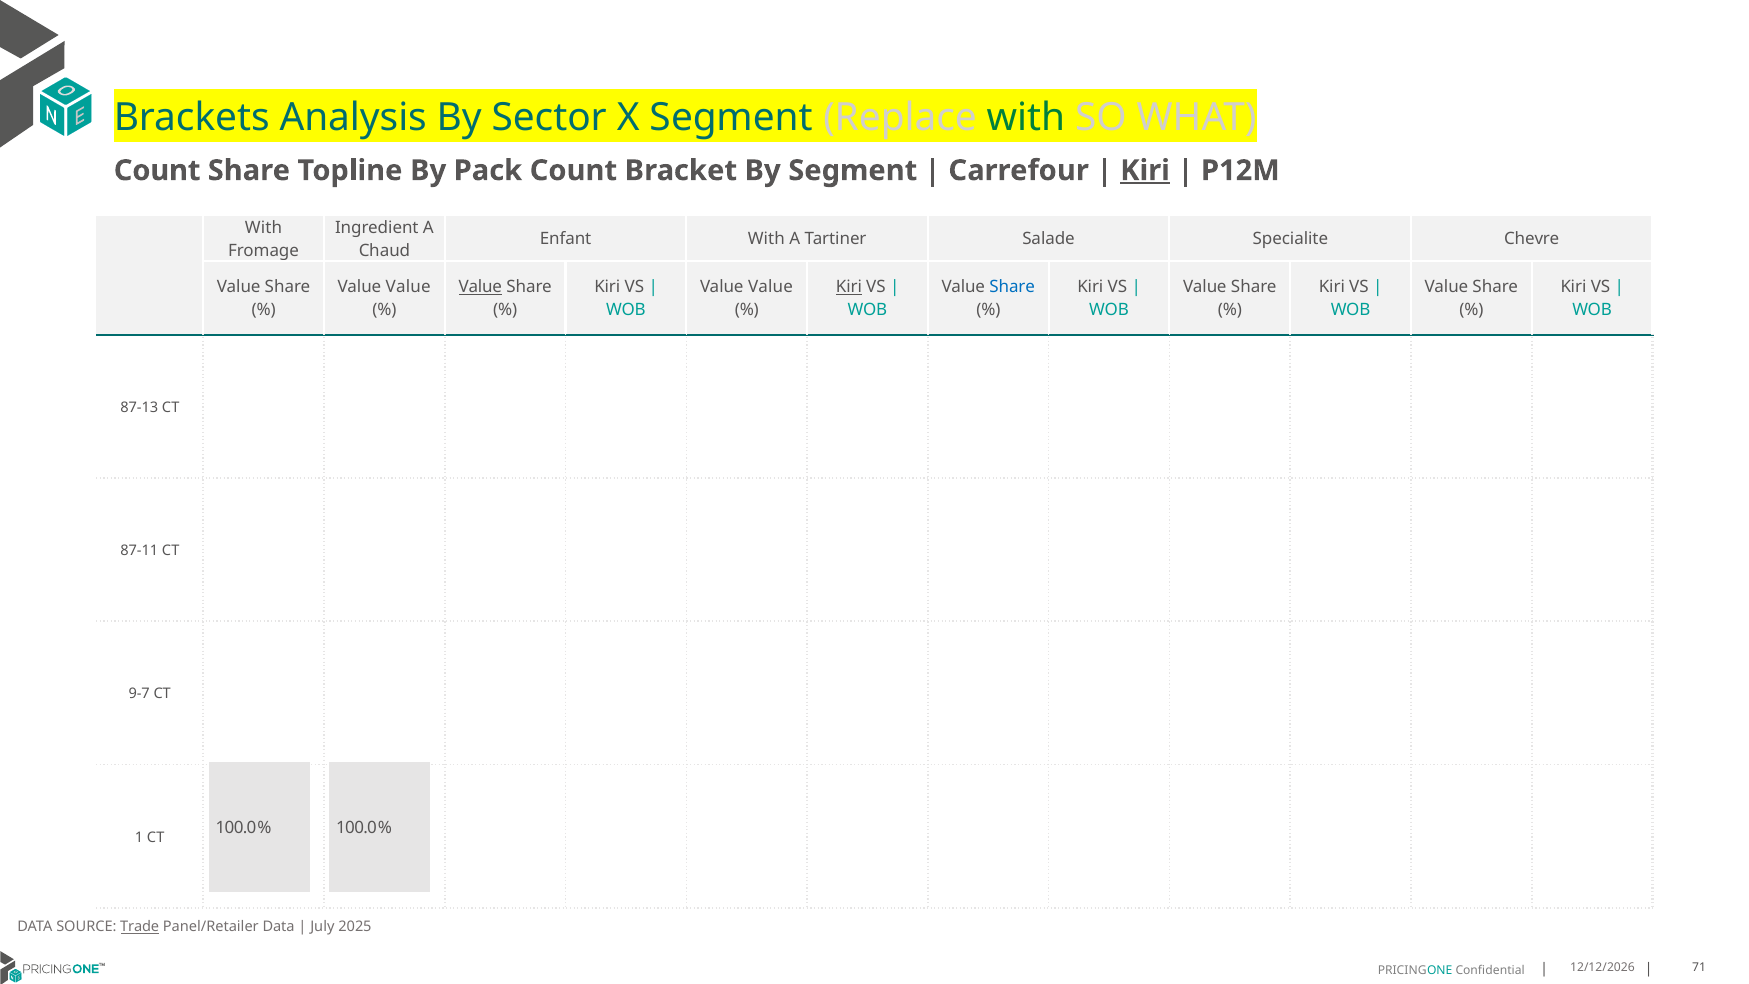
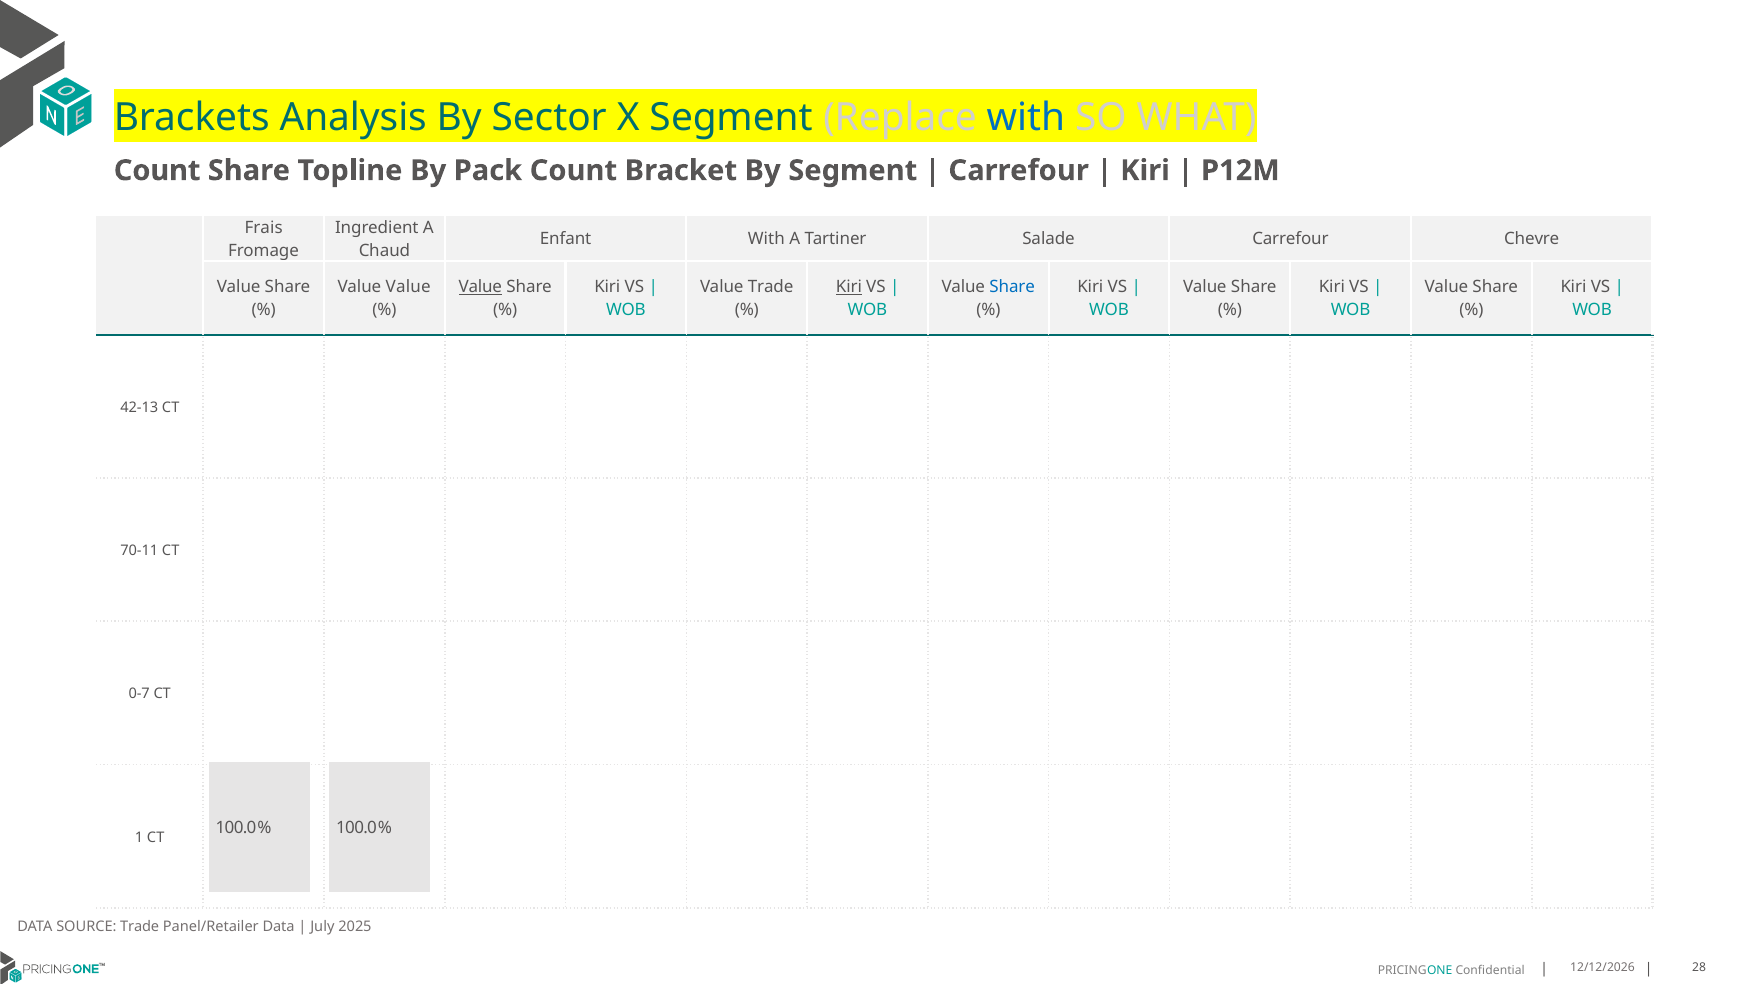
with colour: green -> blue (1026, 118)
Kiri underline: present -> none (1145, 171)
With: With -> Frais (264, 227)
Salade Specialite: Specialite -> Carrefour (1290, 239)
Value: Value -> Trade (771, 287)
87-13: 87-13 -> 42-13 (139, 407)
87-11: 87-11 -> 70-11 (139, 551)
9-7: 9-7 -> 0-7 (139, 694)
Trade underline: present -> none (140, 927)
71: 71 -> 28 (1699, 967)
